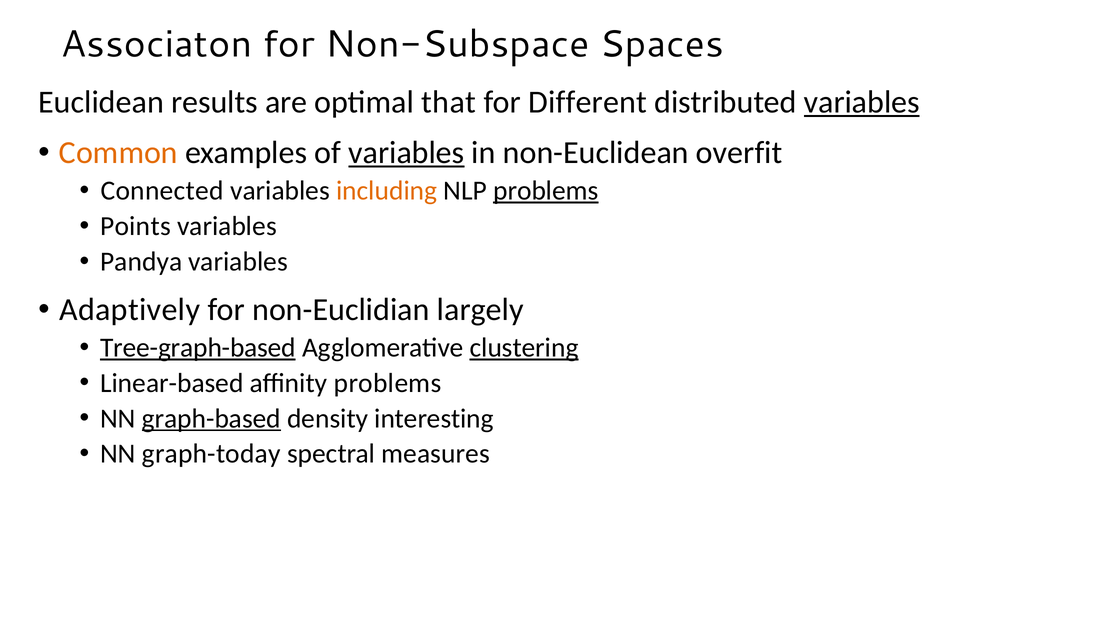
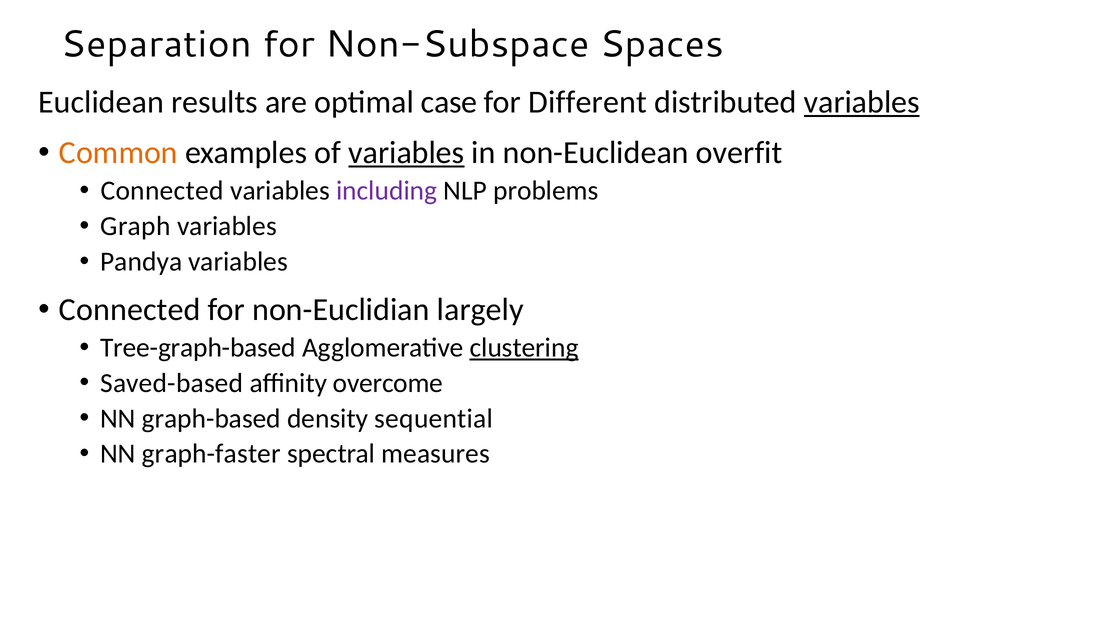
Associaton: Associaton -> Separation (156, 44)
that: that -> case (449, 102)
including colour: orange -> purple (387, 191)
problems underline: present -> none (546, 191)
Points: Points -> Graph (136, 226)
Adaptively: Adaptively -> Connected (130, 310)
Tree-graph-based underline: present -> none (198, 347)
Linear-based: Linear-based -> Saved-based (172, 383)
affinity problems: problems -> overcome (388, 383)
graph-based underline: present -> none (211, 418)
interesting: interesting -> sequential (434, 418)
graph-today: graph-today -> graph-faster (211, 454)
